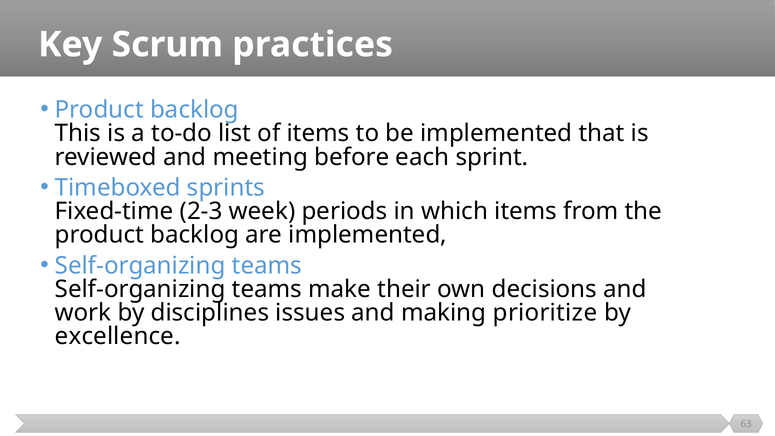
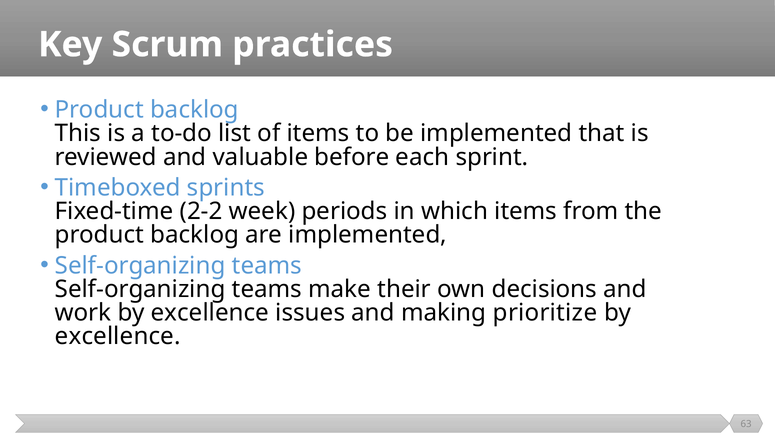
meeting: meeting -> valuable (260, 157)
2-3: 2-3 -> 2-2 (201, 211)
work by disciplines: disciplines -> excellence (210, 313)
